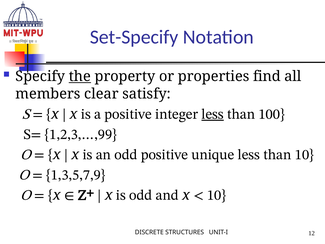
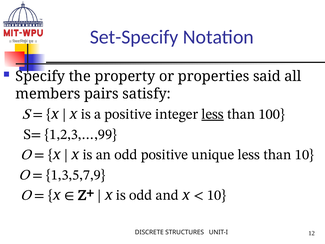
the underline: present -> none (80, 76)
find: find -> said (267, 76)
clear: clear -> pairs (101, 94)
